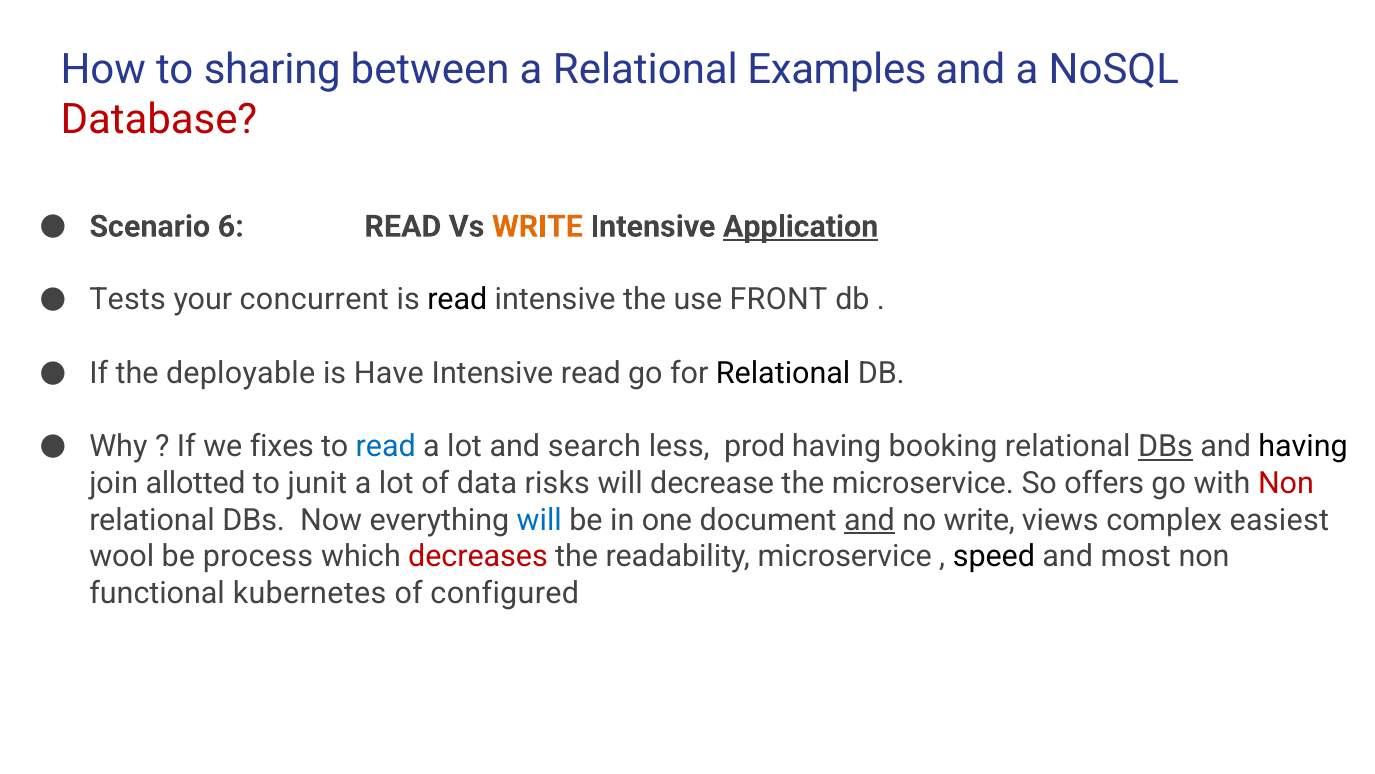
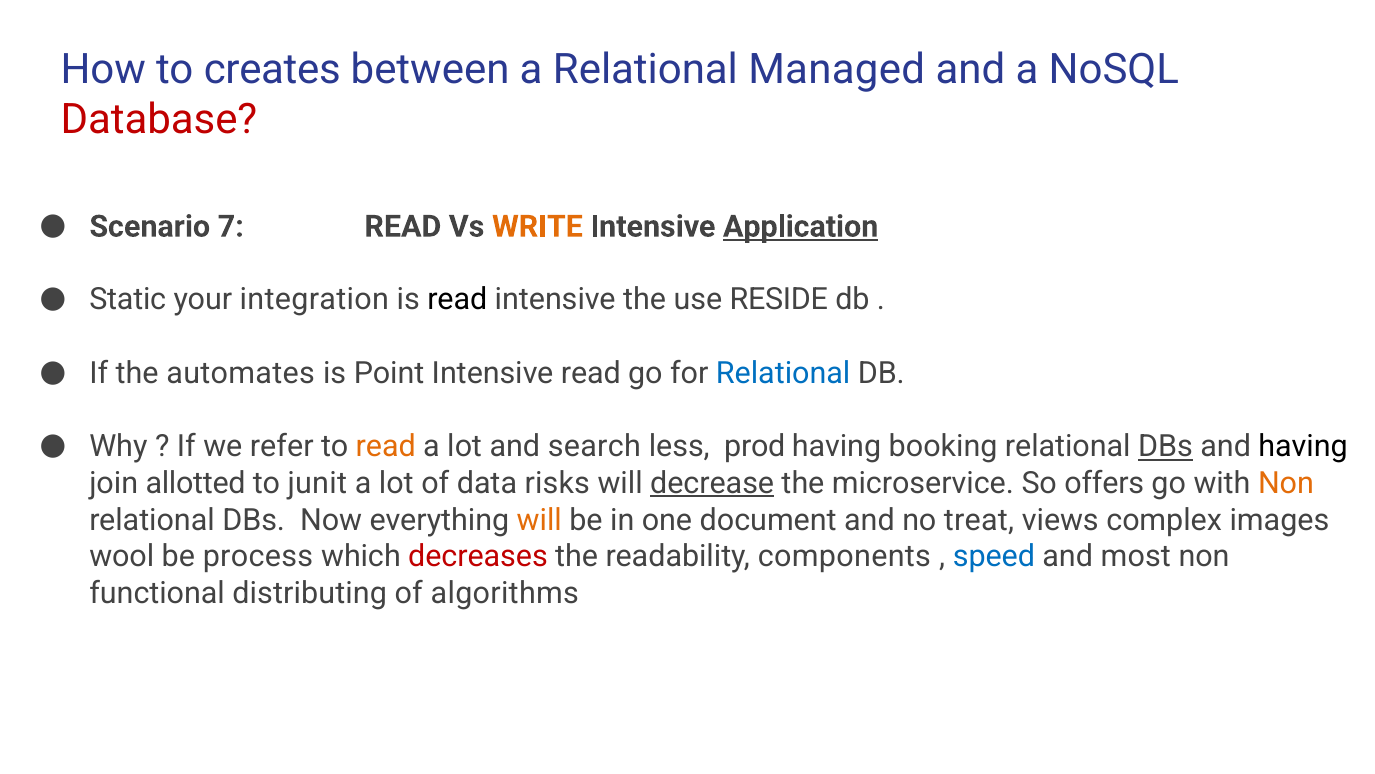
sharing: sharing -> creates (272, 69)
Examples: Examples -> Managed (837, 69)
6: 6 -> 7 (231, 226)
Tests: Tests -> Static (128, 300)
concurrent: concurrent -> integration (314, 300)
FRONT: FRONT -> RESIDE (779, 300)
deployable: deployable -> automates (241, 373)
Have: Have -> Point (389, 373)
Relational colour: black -> blue (783, 373)
fixes: fixes -> refer (282, 446)
read colour: blue -> orange (386, 446)
decrease underline: none -> present (712, 483)
Non colour: red -> orange (1286, 483)
will colour: blue -> orange (539, 520)
and underline: present -> none (869, 520)
no write: write -> treat (979, 520)
easiest: easiest -> images (1279, 520)
readability microservice: microservice -> components (844, 556)
speed colour: black -> blue (994, 556)
kubernetes: kubernetes -> distributing (310, 593)
configured: configured -> algorithms (505, 593)
